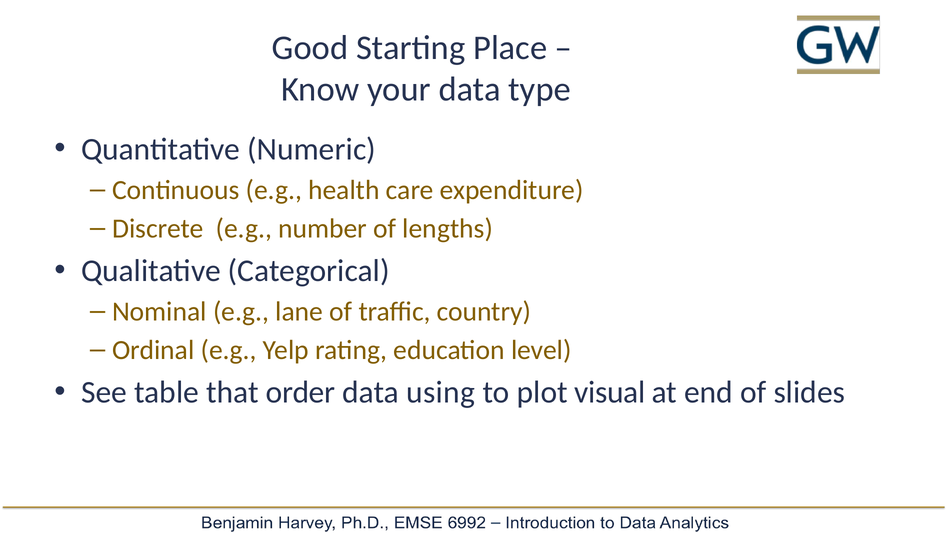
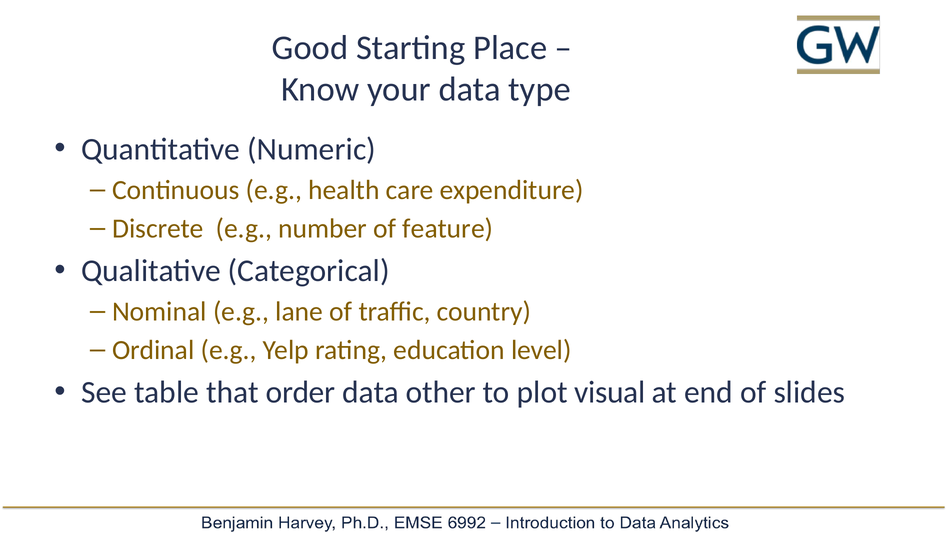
lengths: lengths -> feature (448, 228)
using: using -> other (441, 392)
